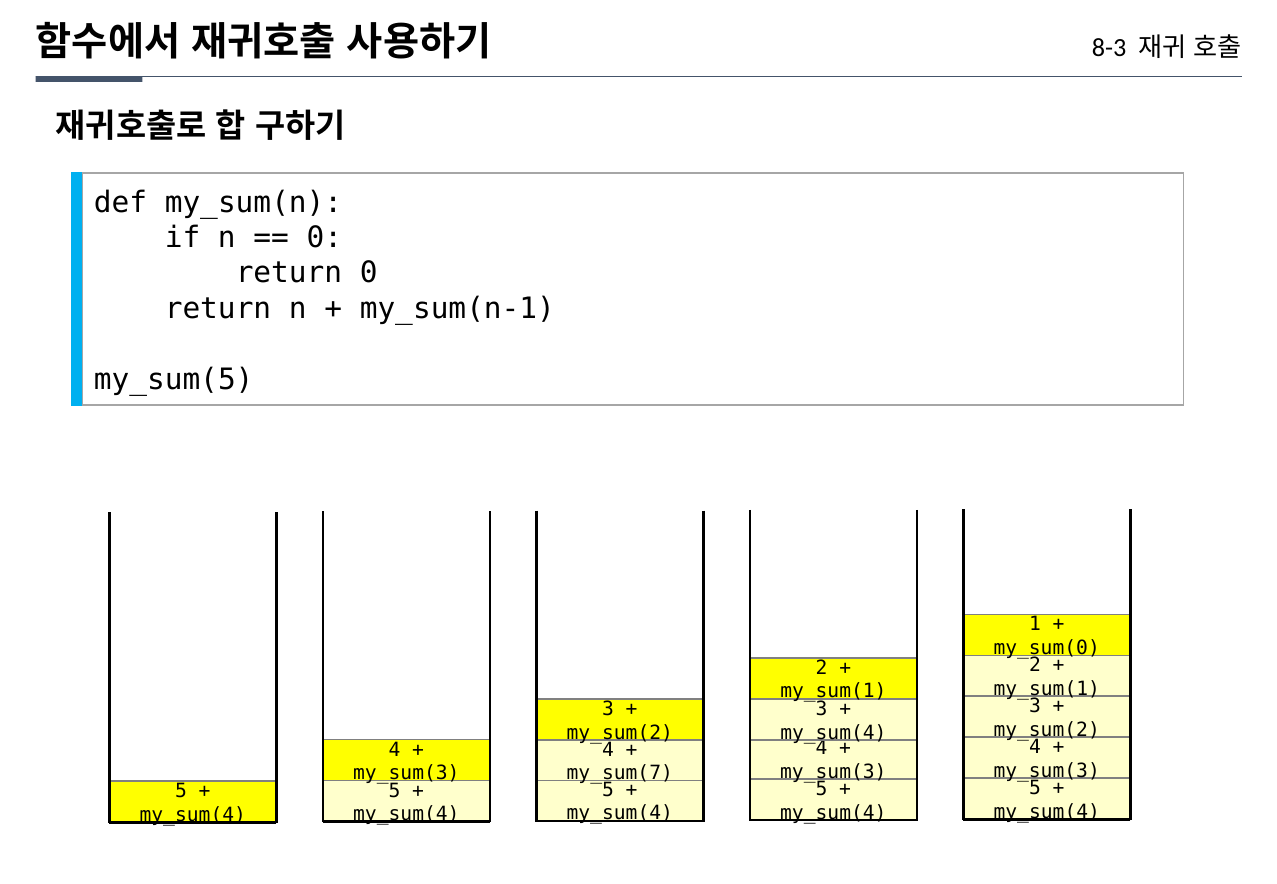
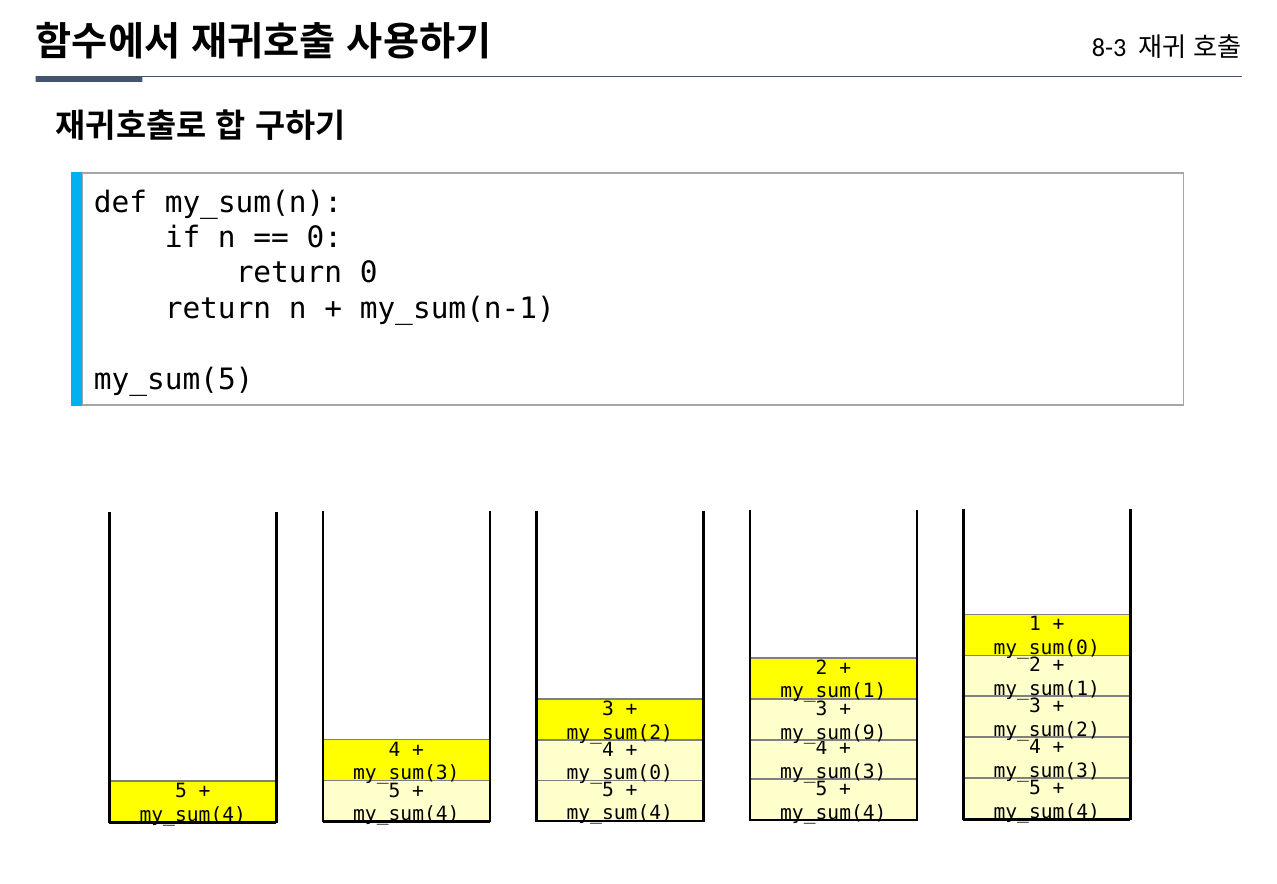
my_sum(4: my_sum(4 -> my_sum(9 (833, 733)
my_sum(7: my_sum(7 -> my_sum(0 (620, 773)
